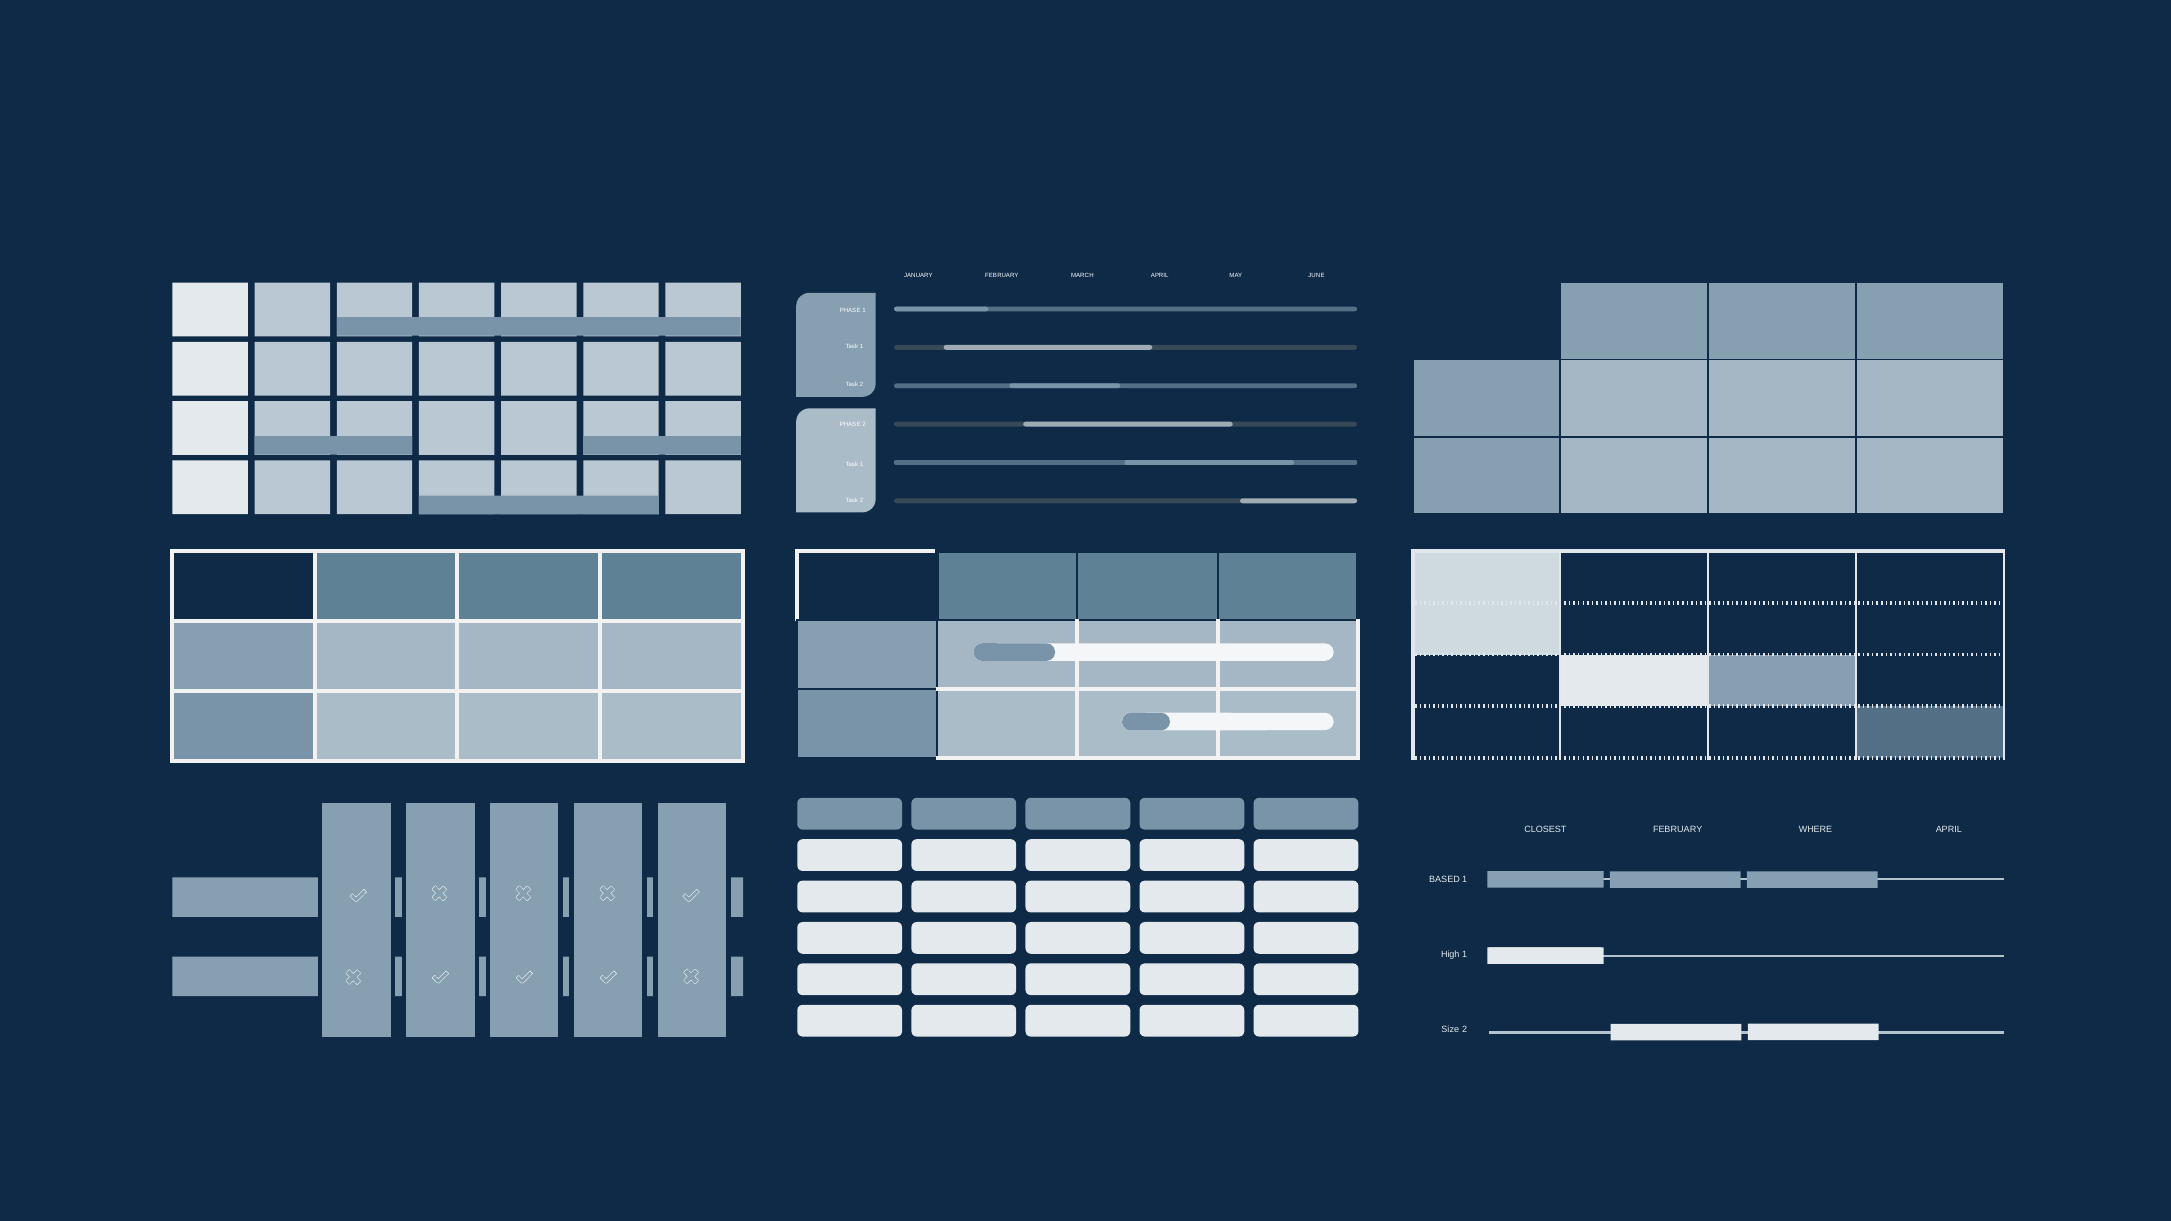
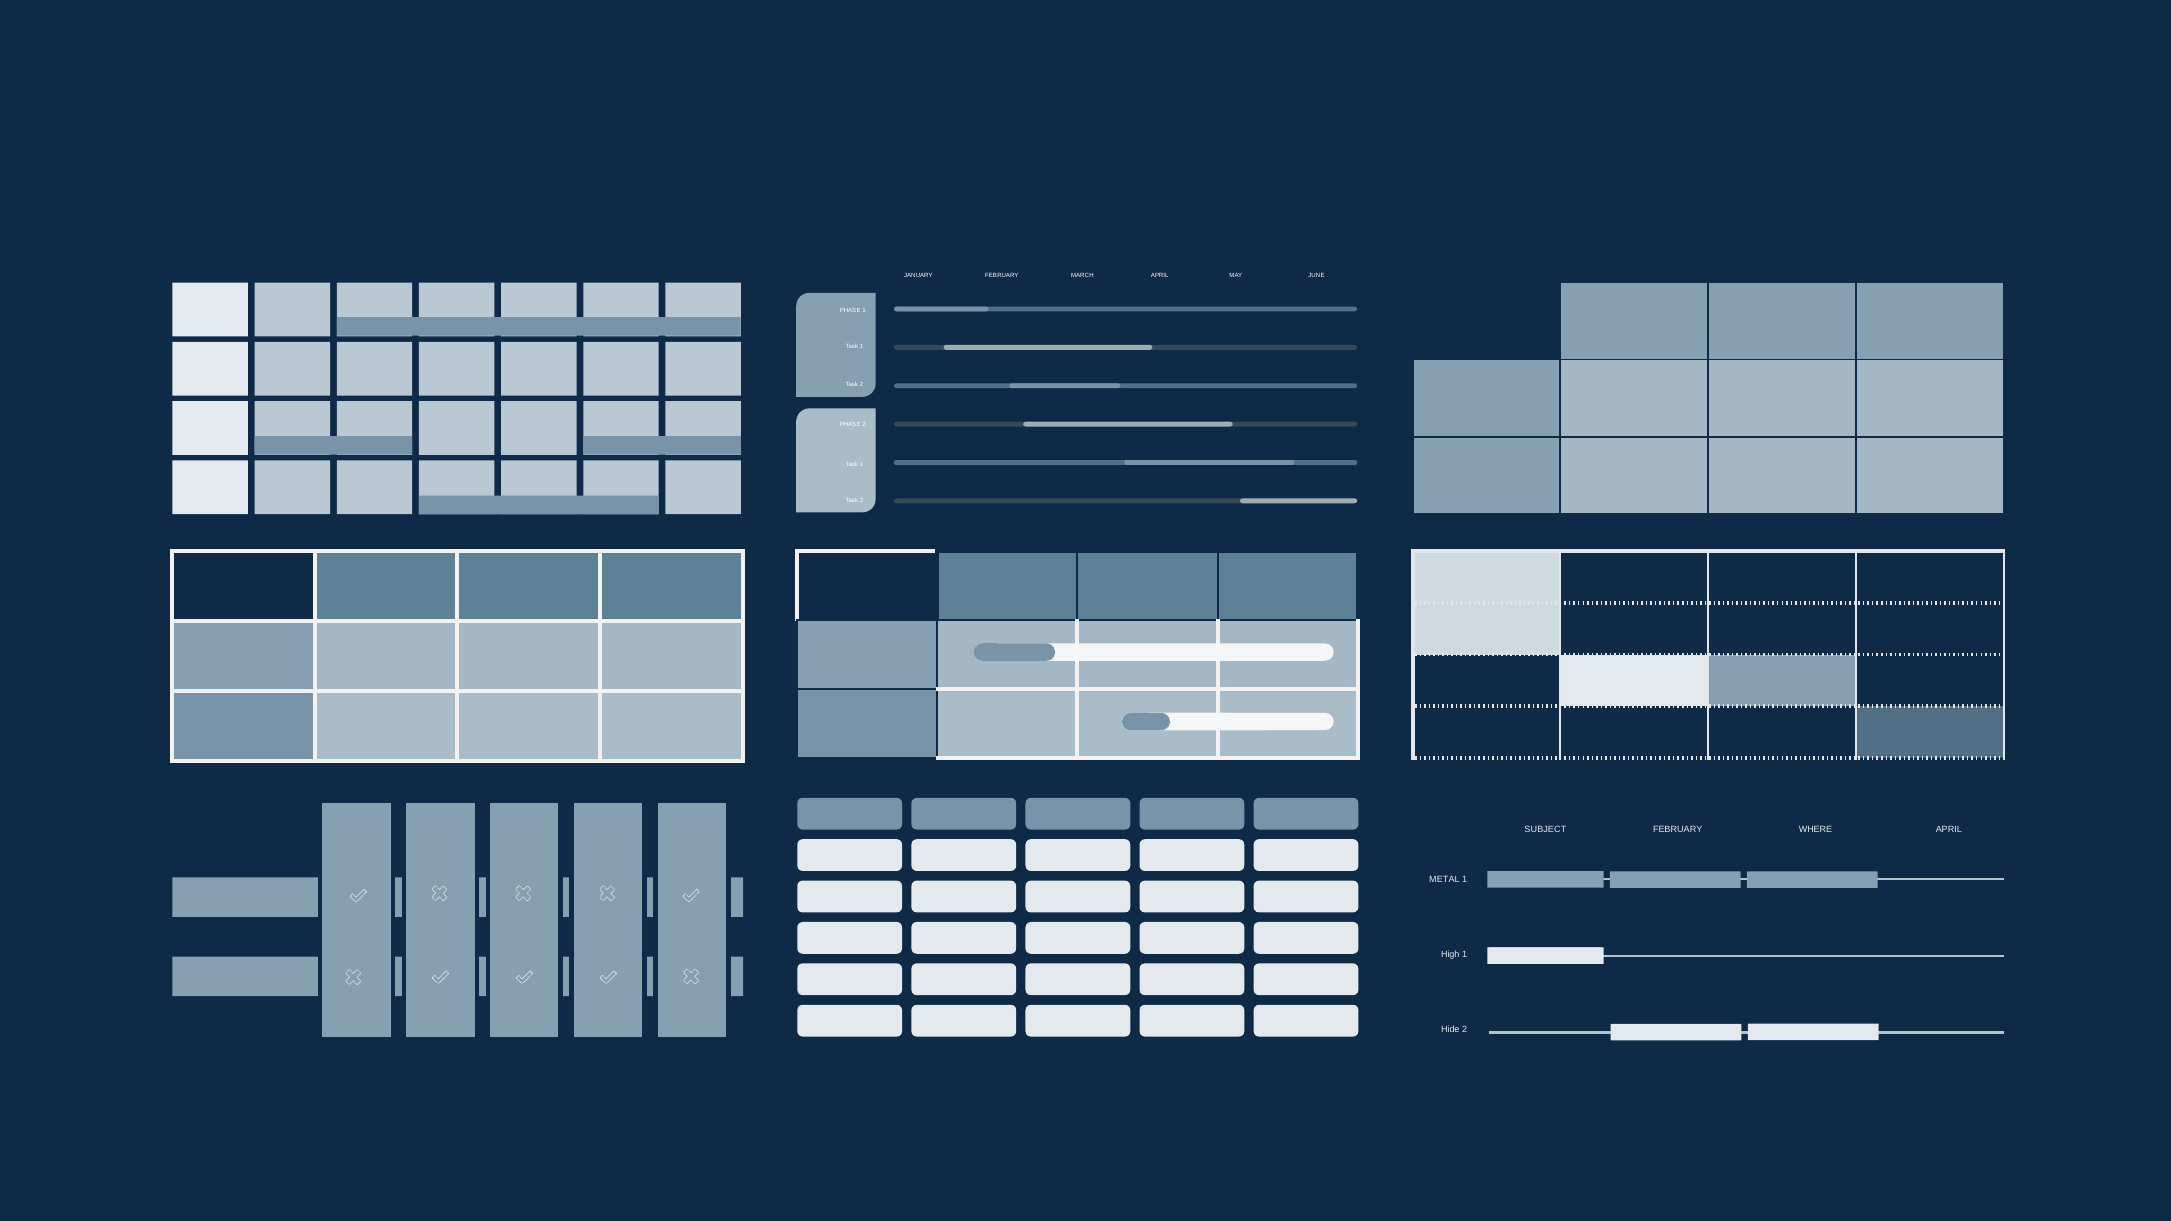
CLOSEST: CLOSEST -> SUBJECT (1545, 830)
BASED: BASED -> METAL (1444, 880)
Size: Size -> Hide (1450, 1030)
